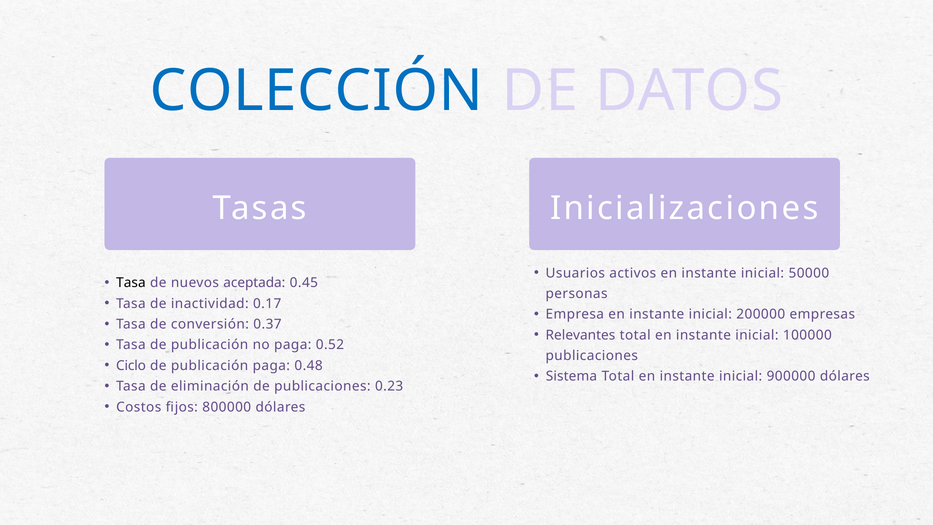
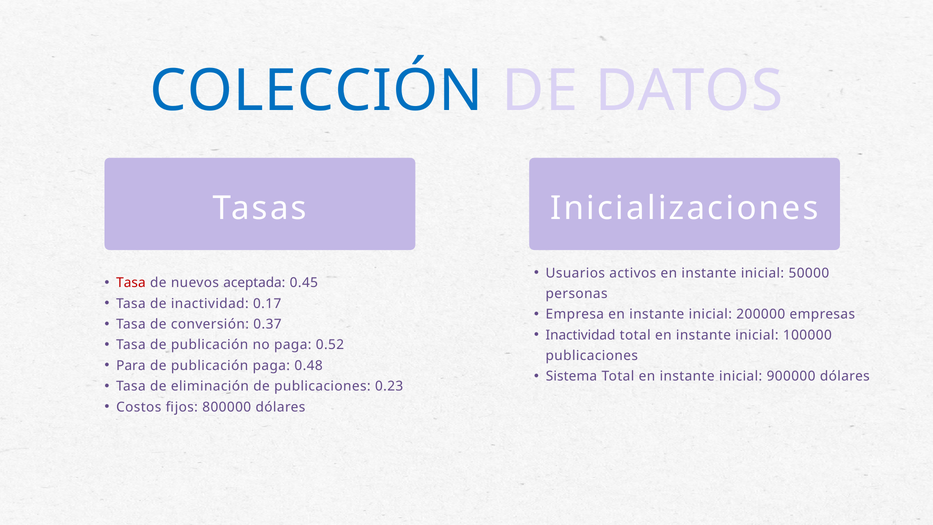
Tasa colour: black -> red (131, 283)
Relevantes: Relevantes -> Inactividad (581, 335)
Ciclo: Ciclo -> Para (131, 366)
